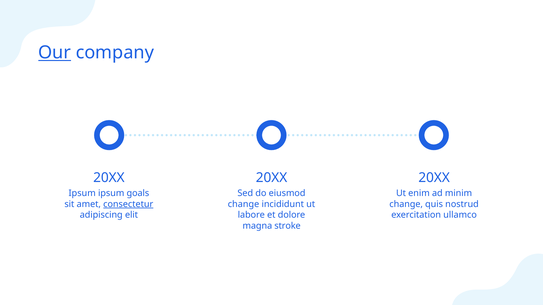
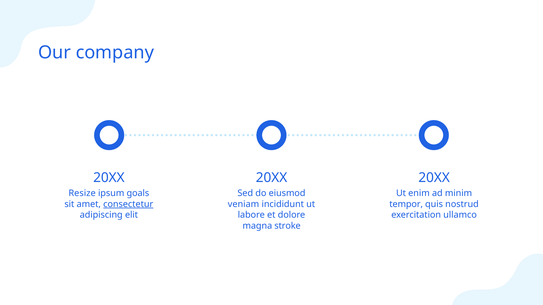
Our underline: present -> none (55, 53)
Ipsum: Ipsum -> Resize (82, 194)
change: change -> veniam (243, 204)
change: change -> tempor (406, 204)
